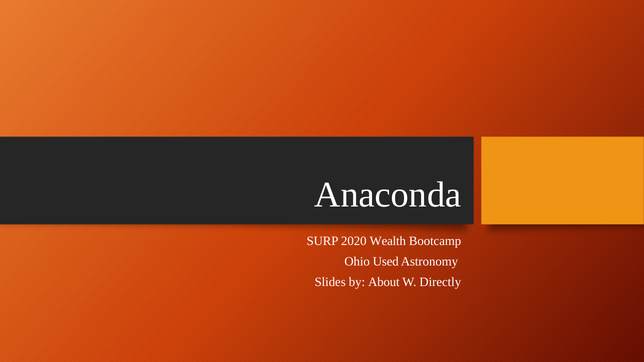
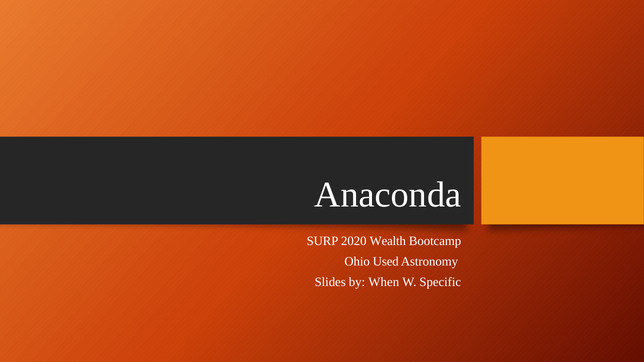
About: About -> When (384, 282)
Directly: Directly -> Specific (440, 282)
